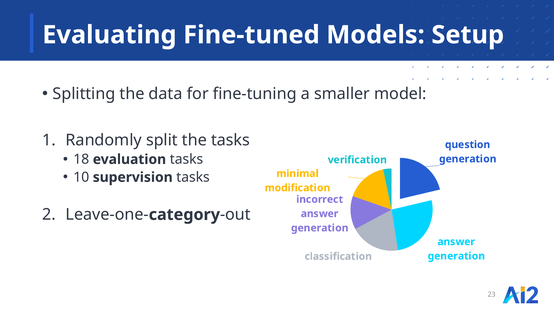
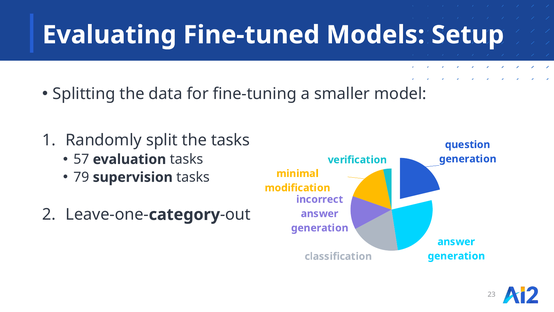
18: 18 -> 57 (81, 159)
10: 10 -> 79 (81, 177)
